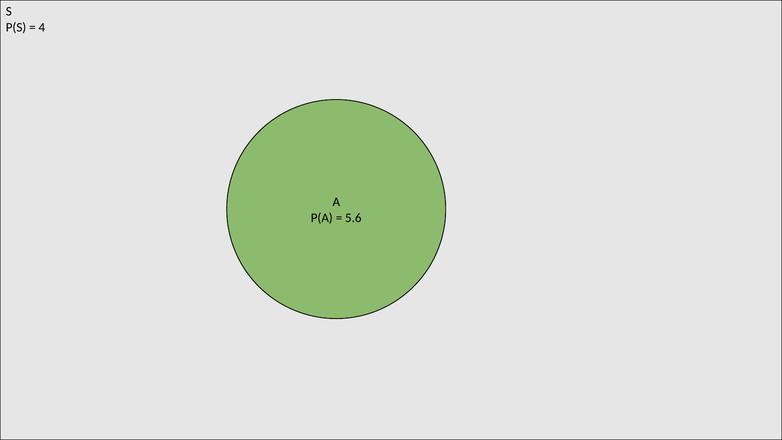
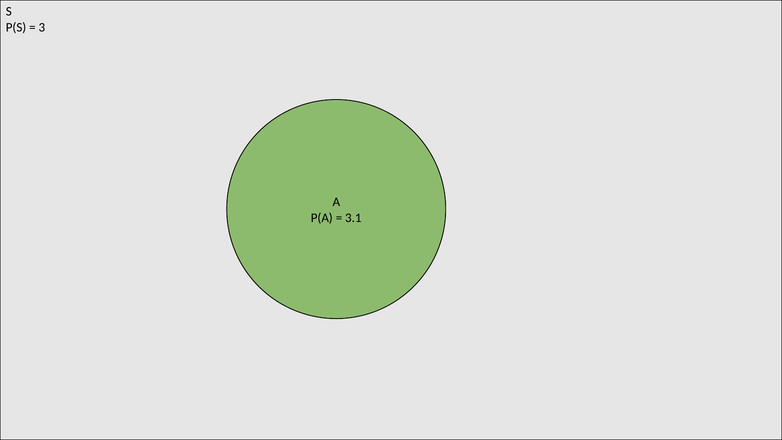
4: 4 -> 3 (42, 27)
5.6: 5.6 -> 3.1 (353, 218)
